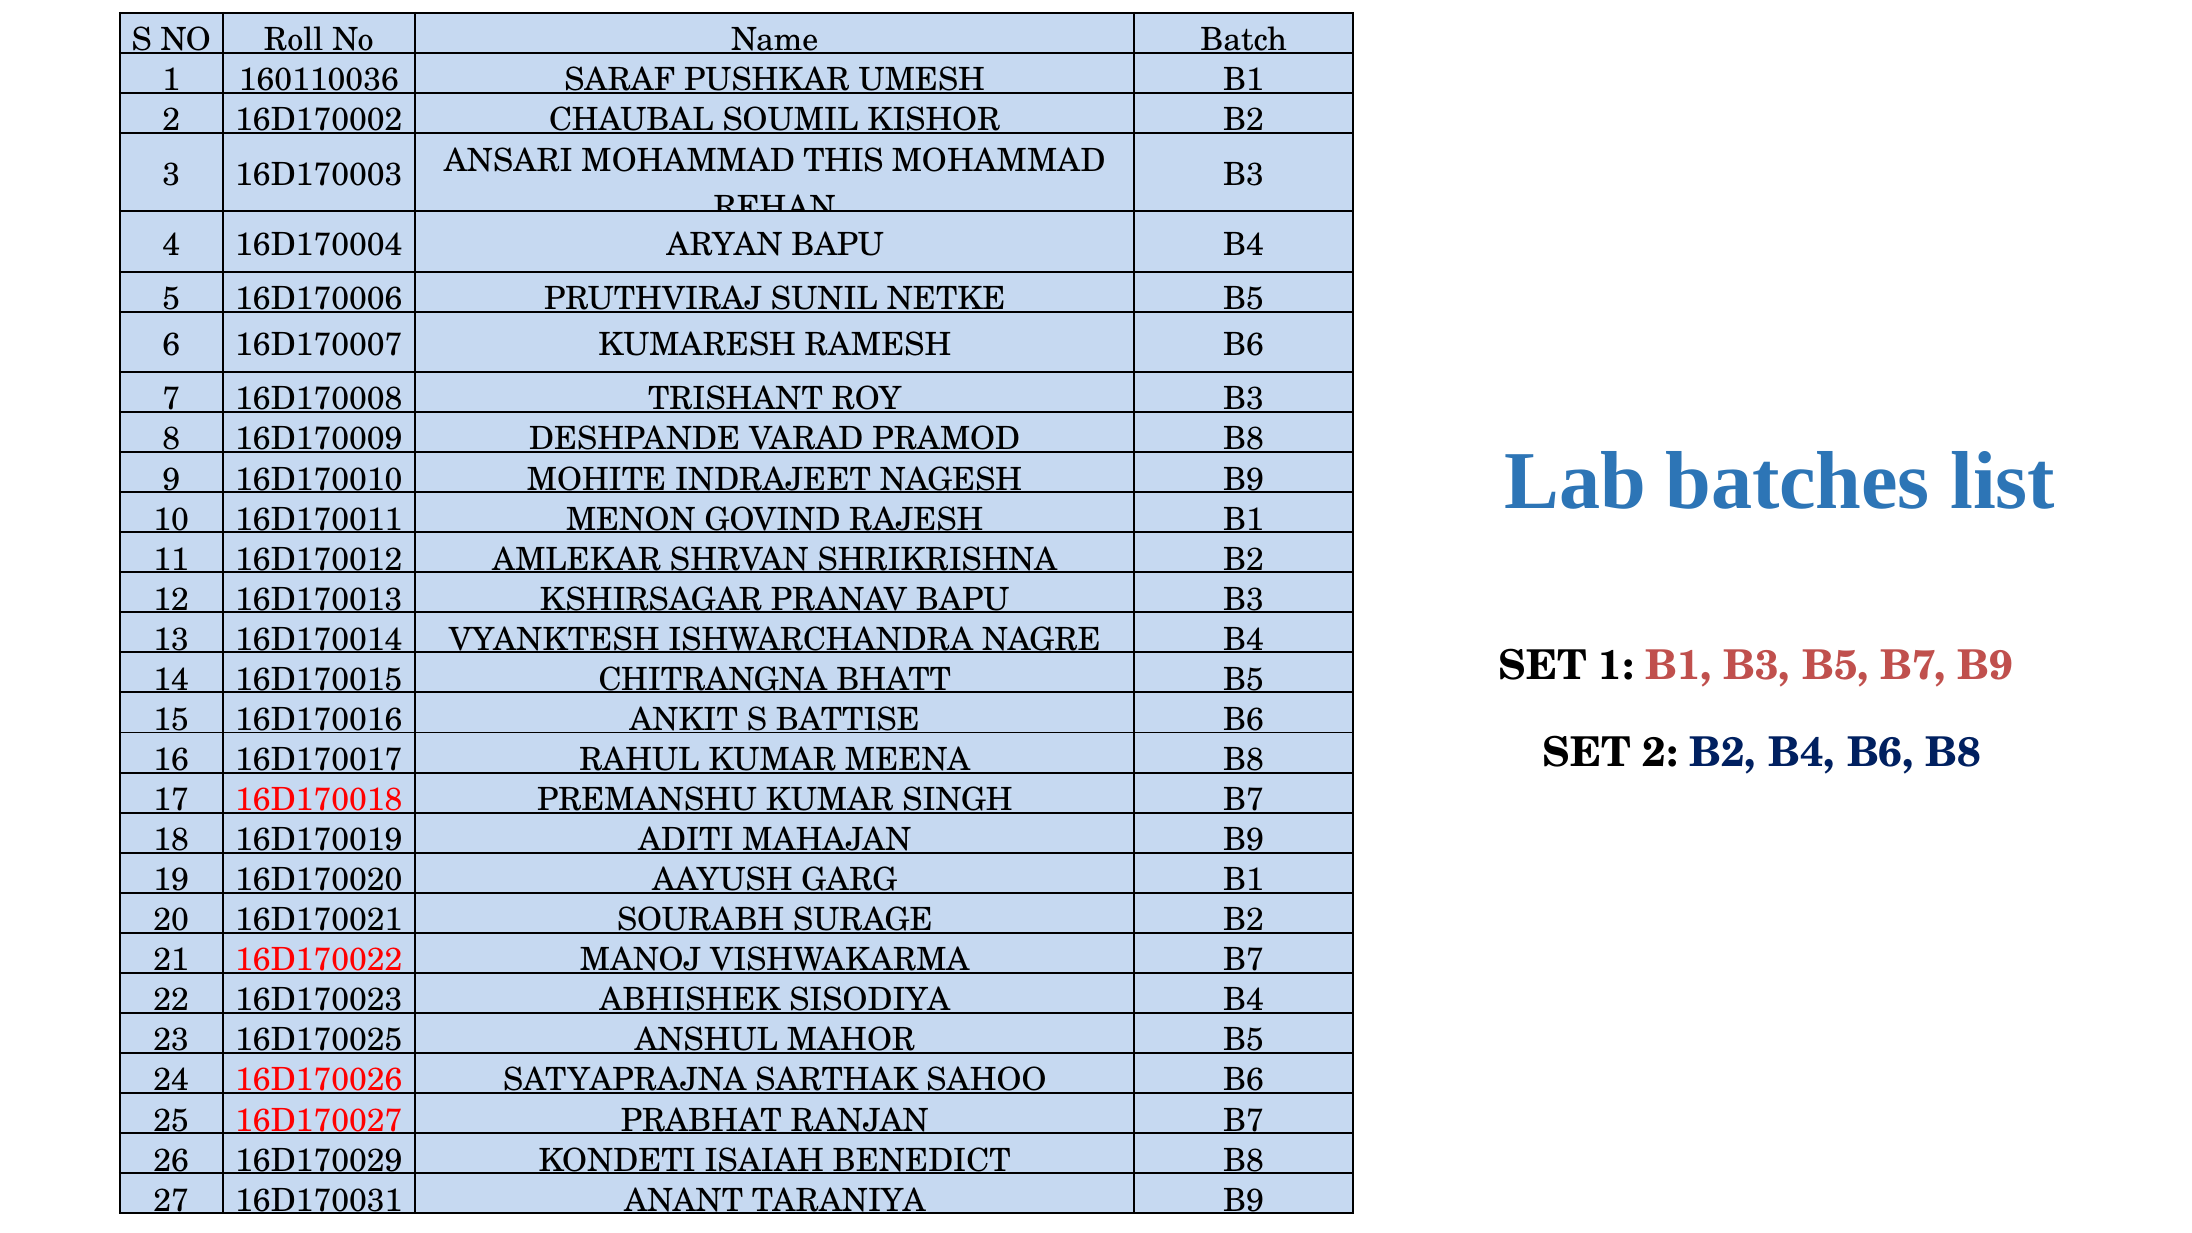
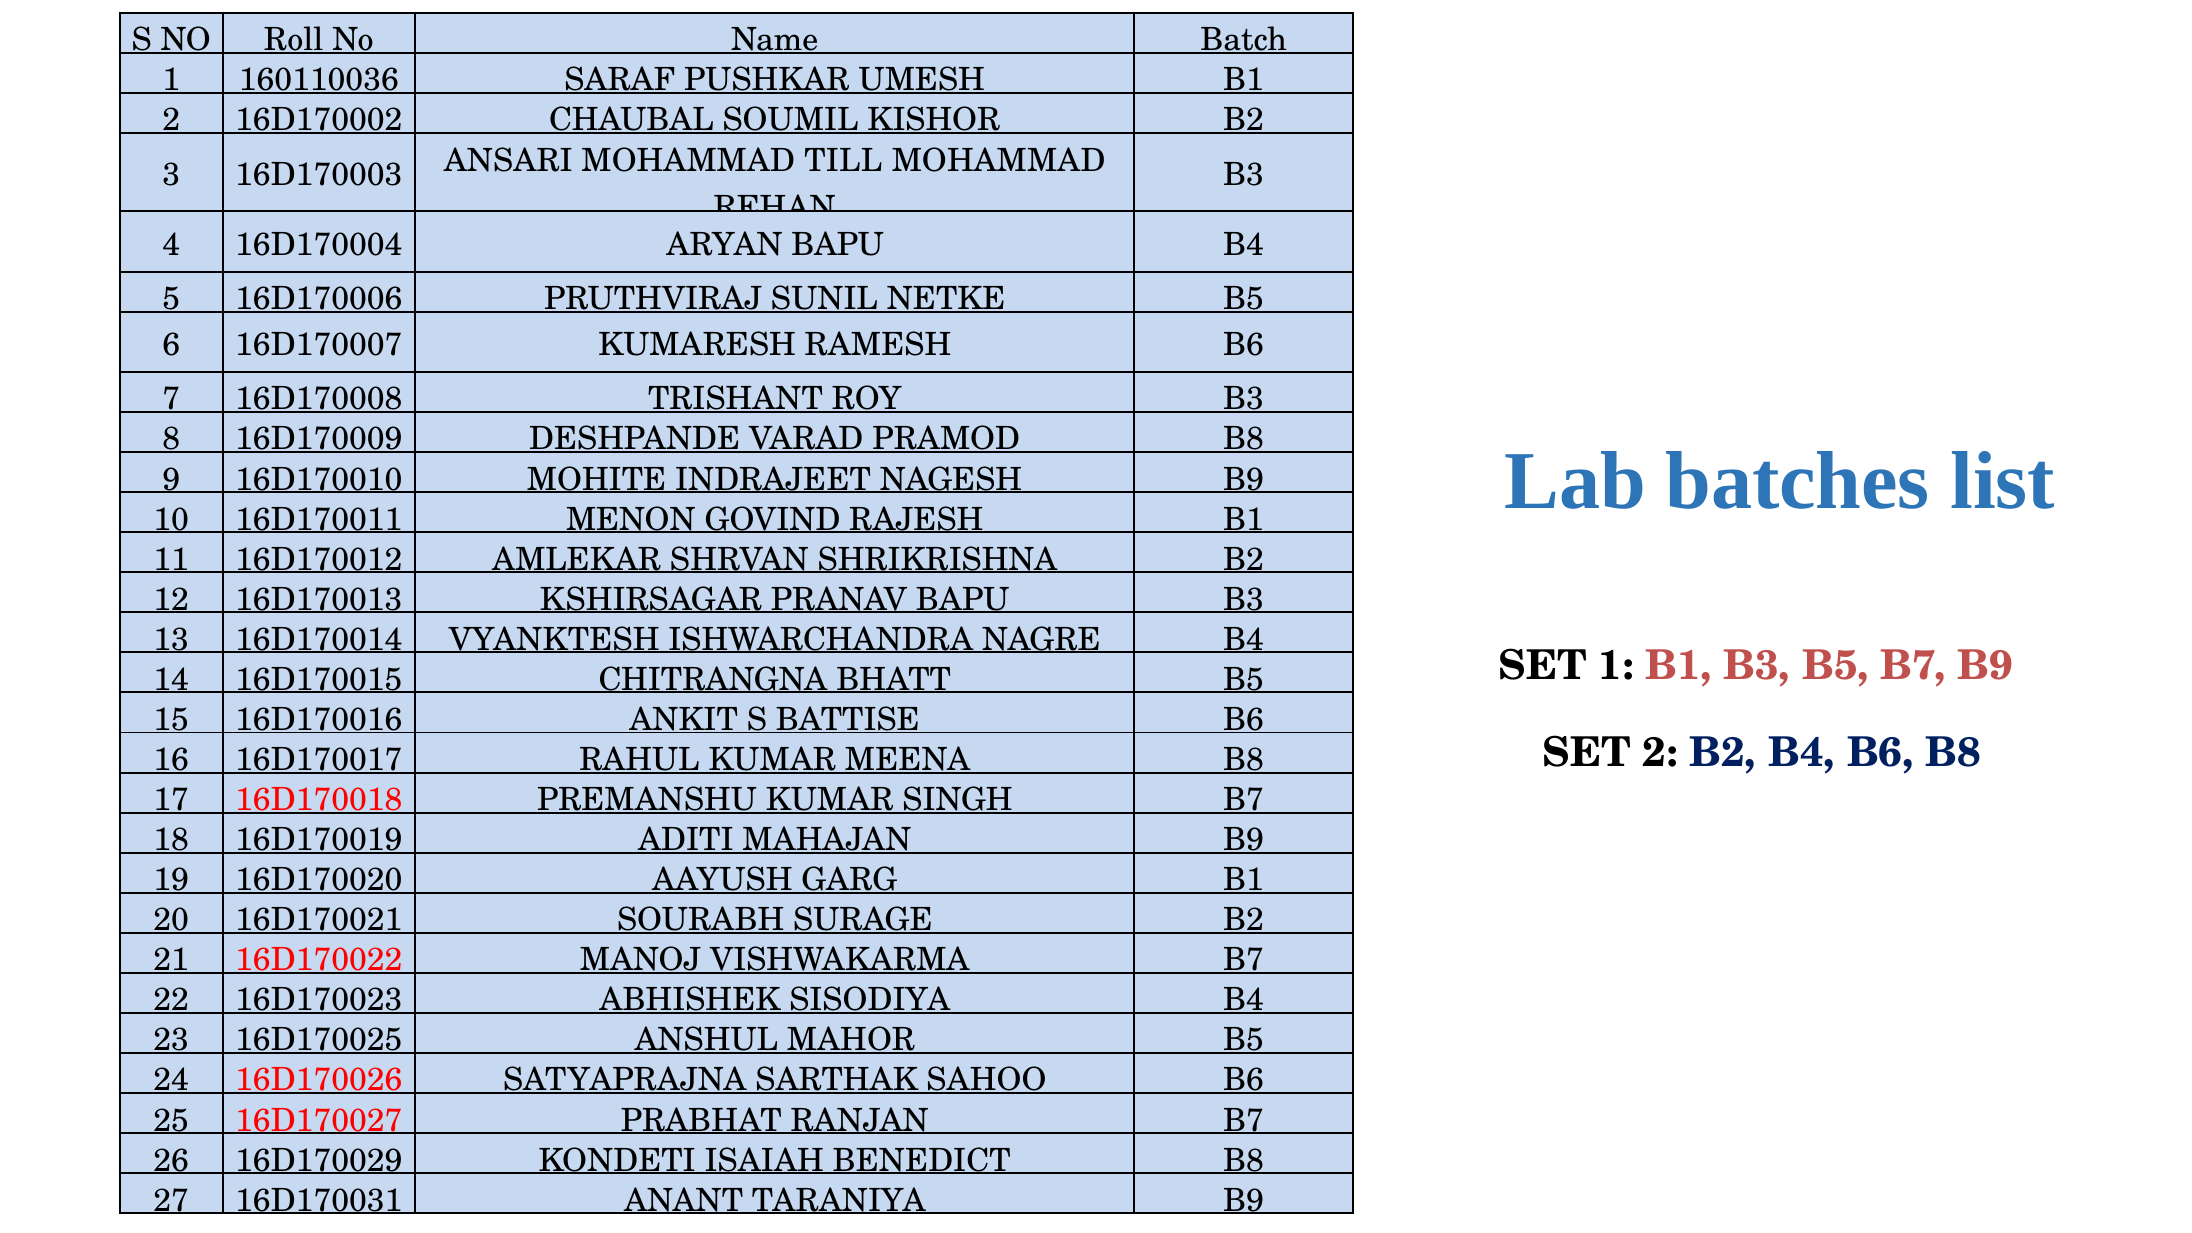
THIS: THIS -> TILL (843, 160)
